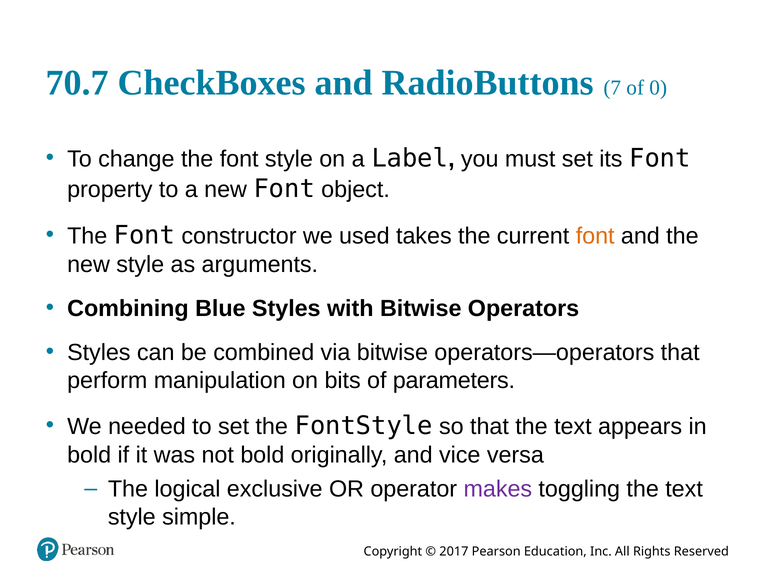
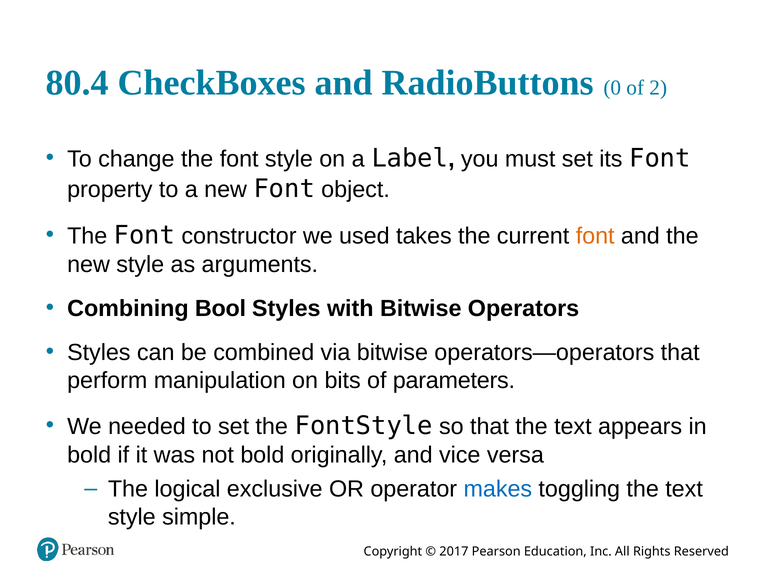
70.7: 70.7 -> 80.4 (77, 83)
7: 7 -> 0 (612, 88)
0: 0 -> 2 (658, 88)
Blue: Blue -> Bool (220, 308)
makes colour: purple -> blue (498, 489)
